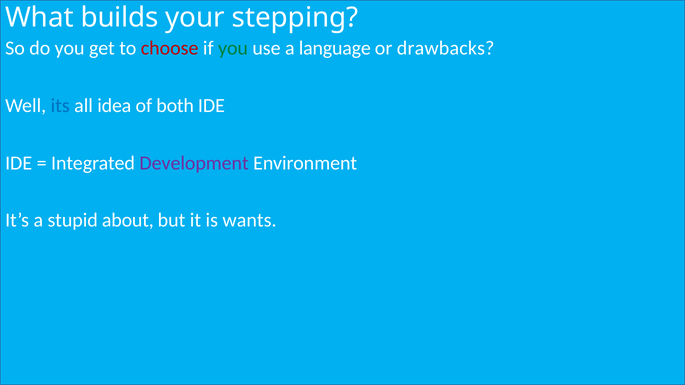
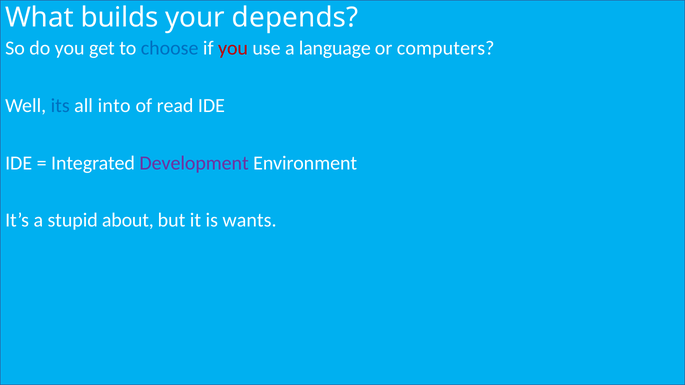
stepping: stepping -> depends (295, 17)
choose colour: red -> blue (170, 48)
you colour: green -> red (233, 48)
drawbacks: drawbacks -> computers (446, 48)
idea: idea -> into (114, 106)
both: both -> read (175, 106)
